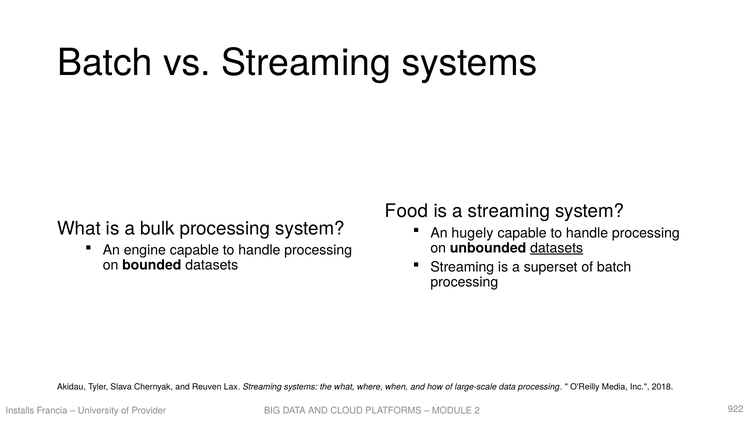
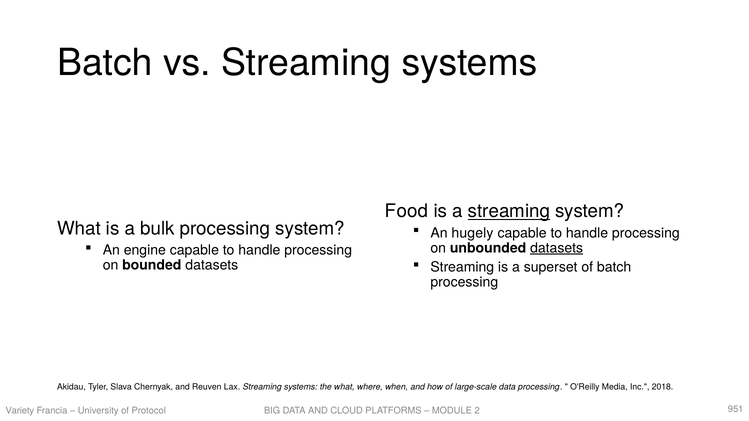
streaming underline: none -> present (509, 211)
Installs: Installs -> Variety (20, 411)
Provider: Provider -> Protocol (149, 411)
922: 922 -> 951 (736, 410)
